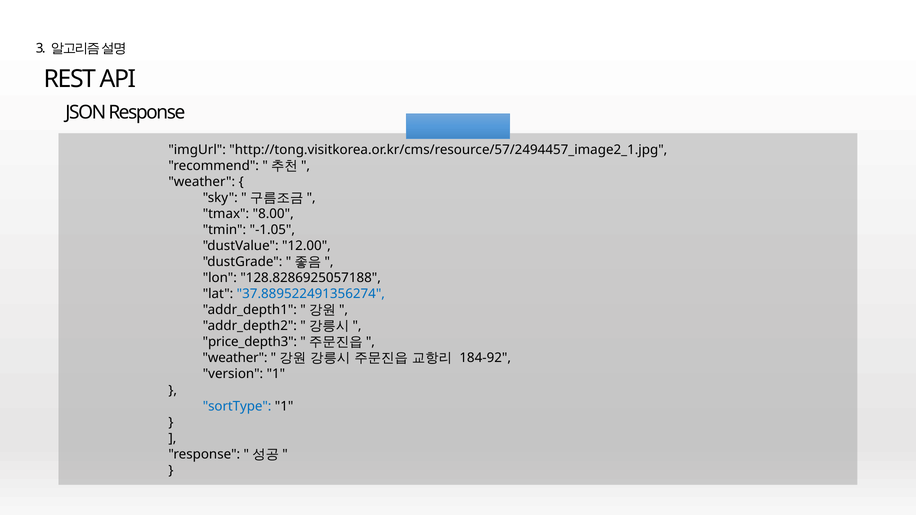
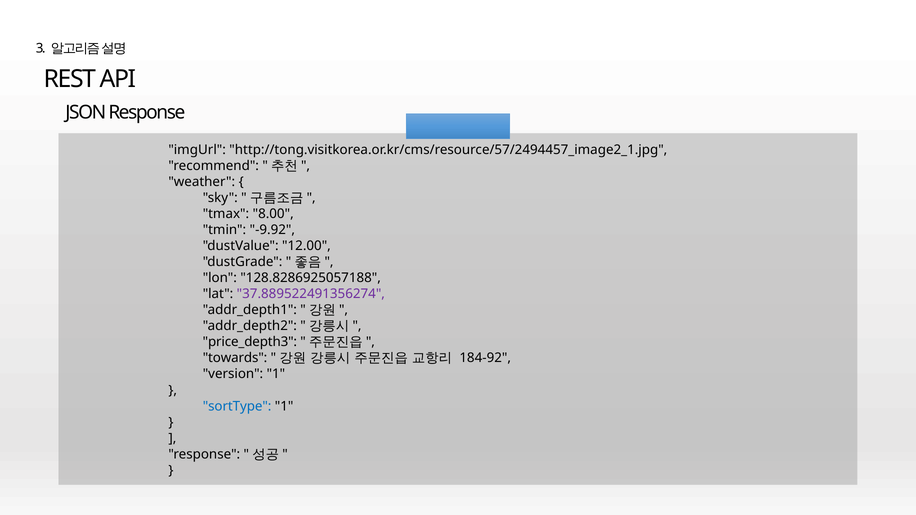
-1.05: -1.05 -> -9.92 (272, 230)
37.889522491356274 colour: blue -> purple (311, 294)
weather: weather -> towards (235, 358)
